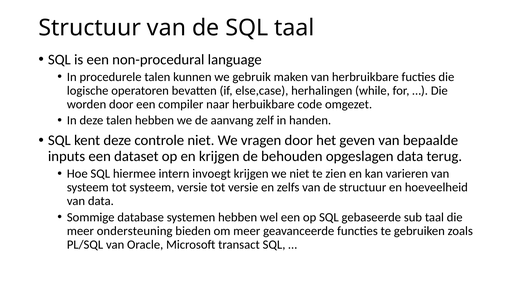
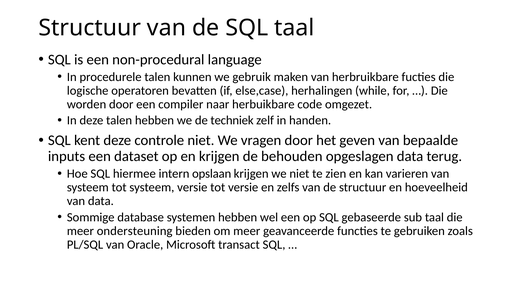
aanvang: aanvang -> techniek (232, 120)
invoegt: invoegt -> opslaan (212, 174)
